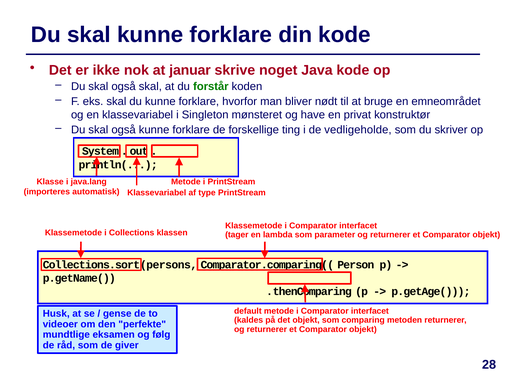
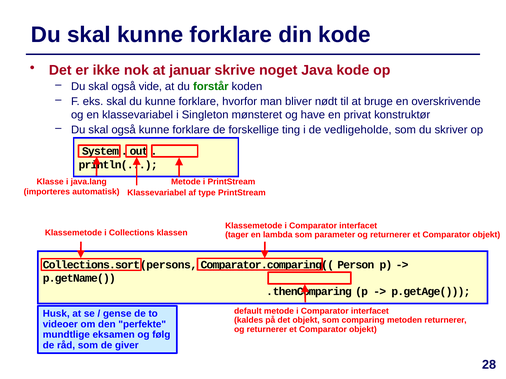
også skal: skal -> vide (150, 87)
emneområdet: emneområdet -> overskrivende (446, 101)
